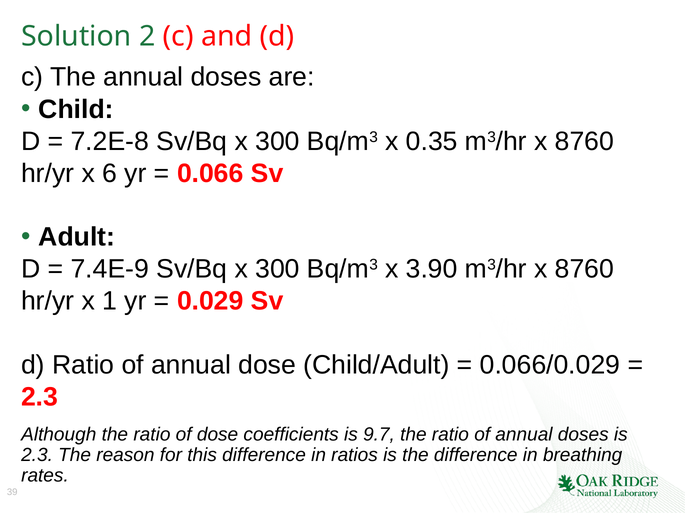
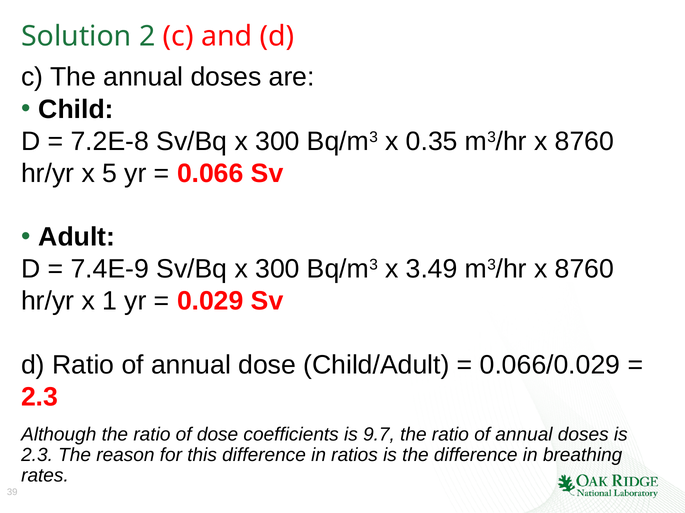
6: 6 -> 5 (110, 174)
3.90: 3.90 -> 3.49 (432, 270)
